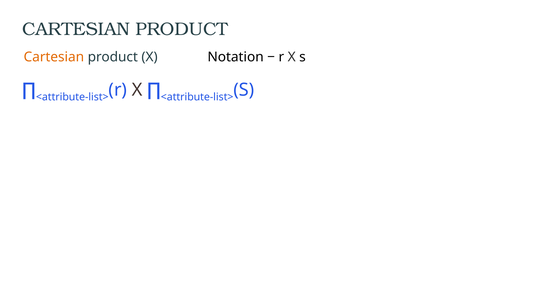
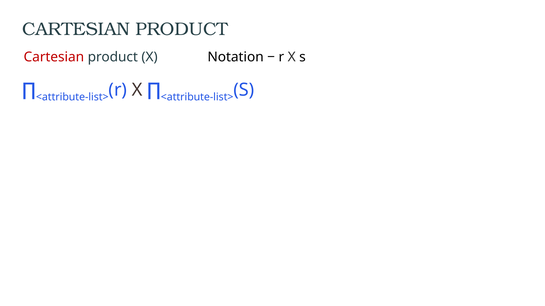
Cartesian colour: orange -> red (54, 57)
